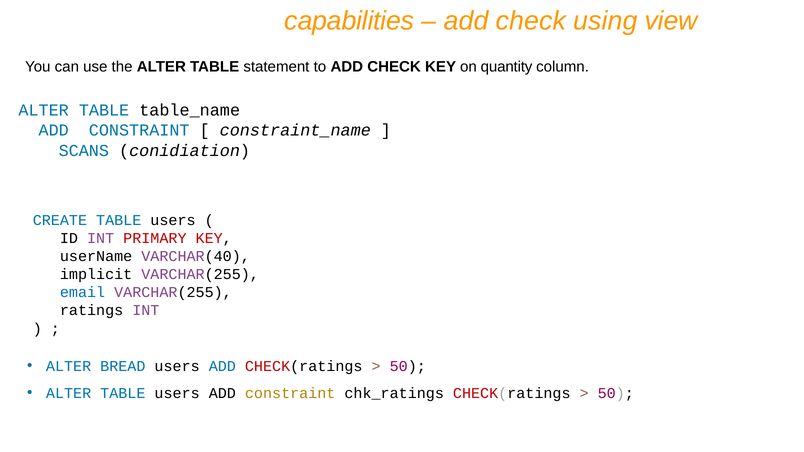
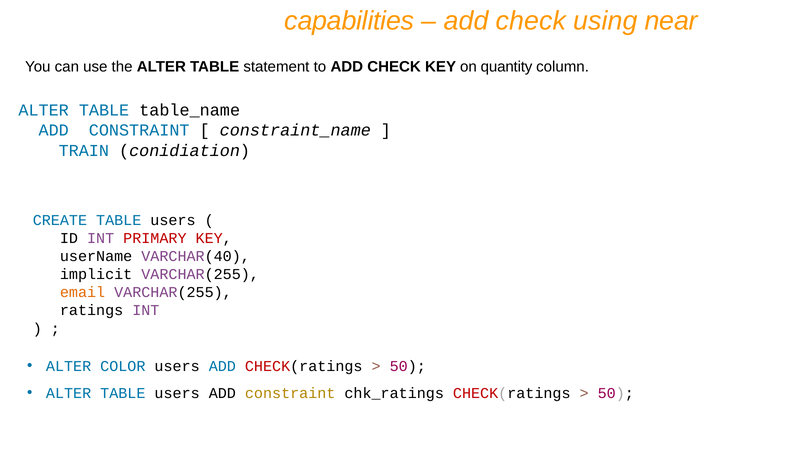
view: view -> near (671, 21)
SCANS: SCANS -> TRAIN (84, 151)
email colour: blue -> orange (83, 293)
BREAD: BREAD -> COLOR (123, 366)
